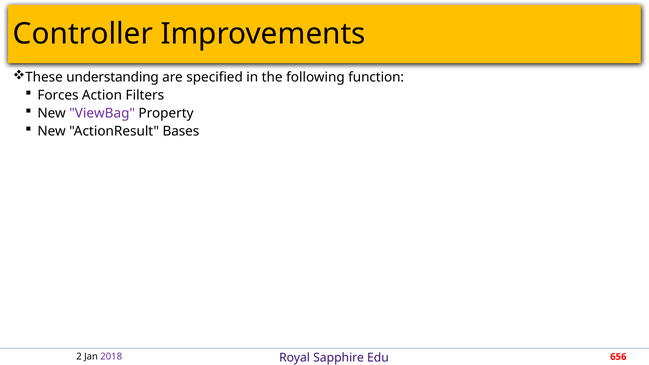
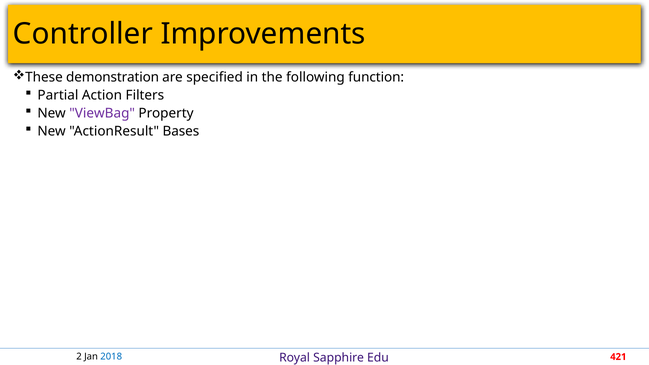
understanding: understanding -> demonstration (113, 77)
Forces: Forces -> Partial (58, 95)
2018 colour: purple -> blue (111, 357)
656: 656 -> 421 (618, 357)
